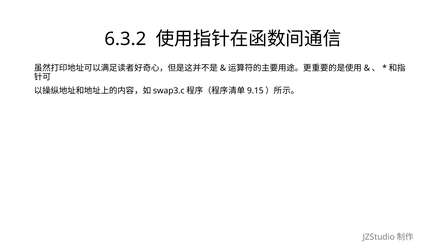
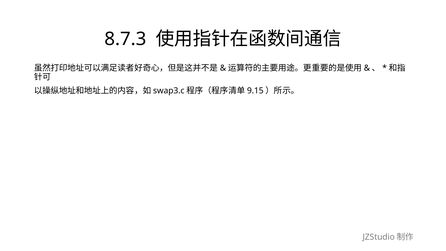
6.3.2: 6.3.2 -> 8.7.3 (126, 39)
